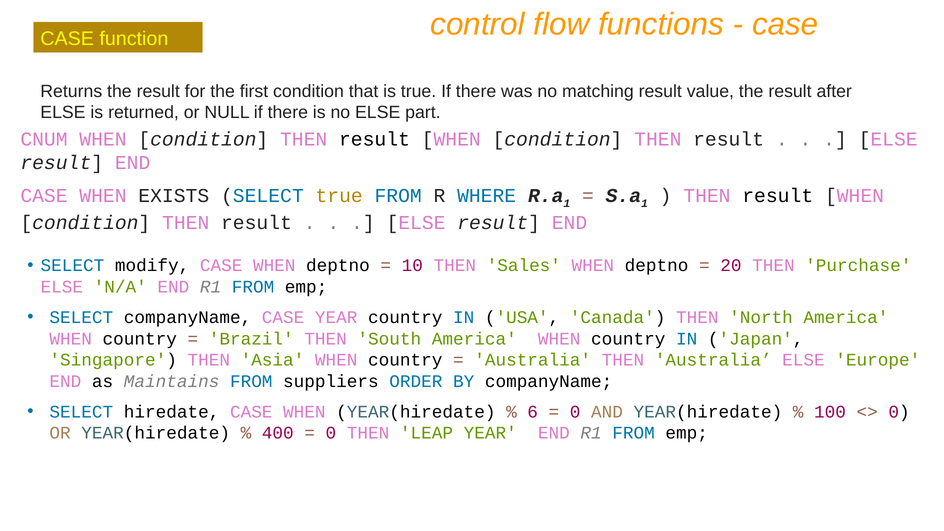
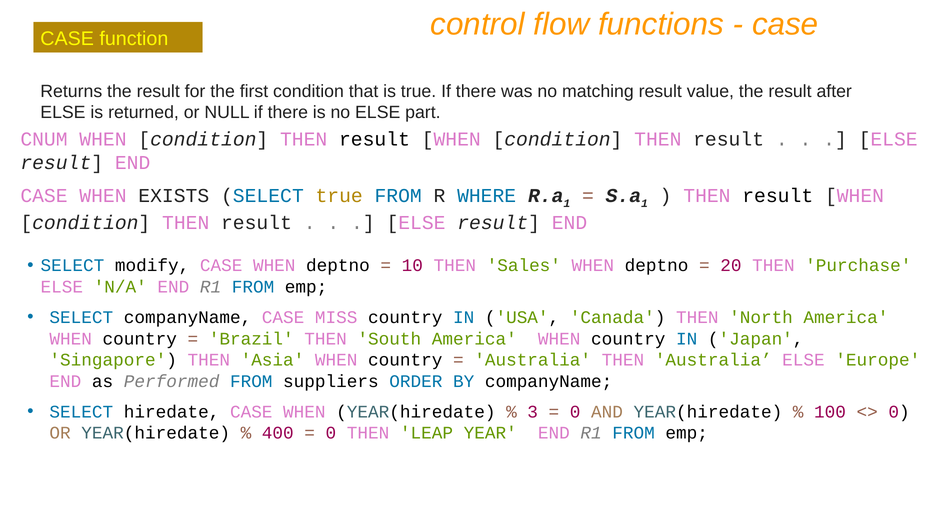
CASE YEAR: YEAR -> MISS (336, 318)
Maintains: Maintains -> Performed (172, 381)
6: 6 -> 3 (533, 412)
